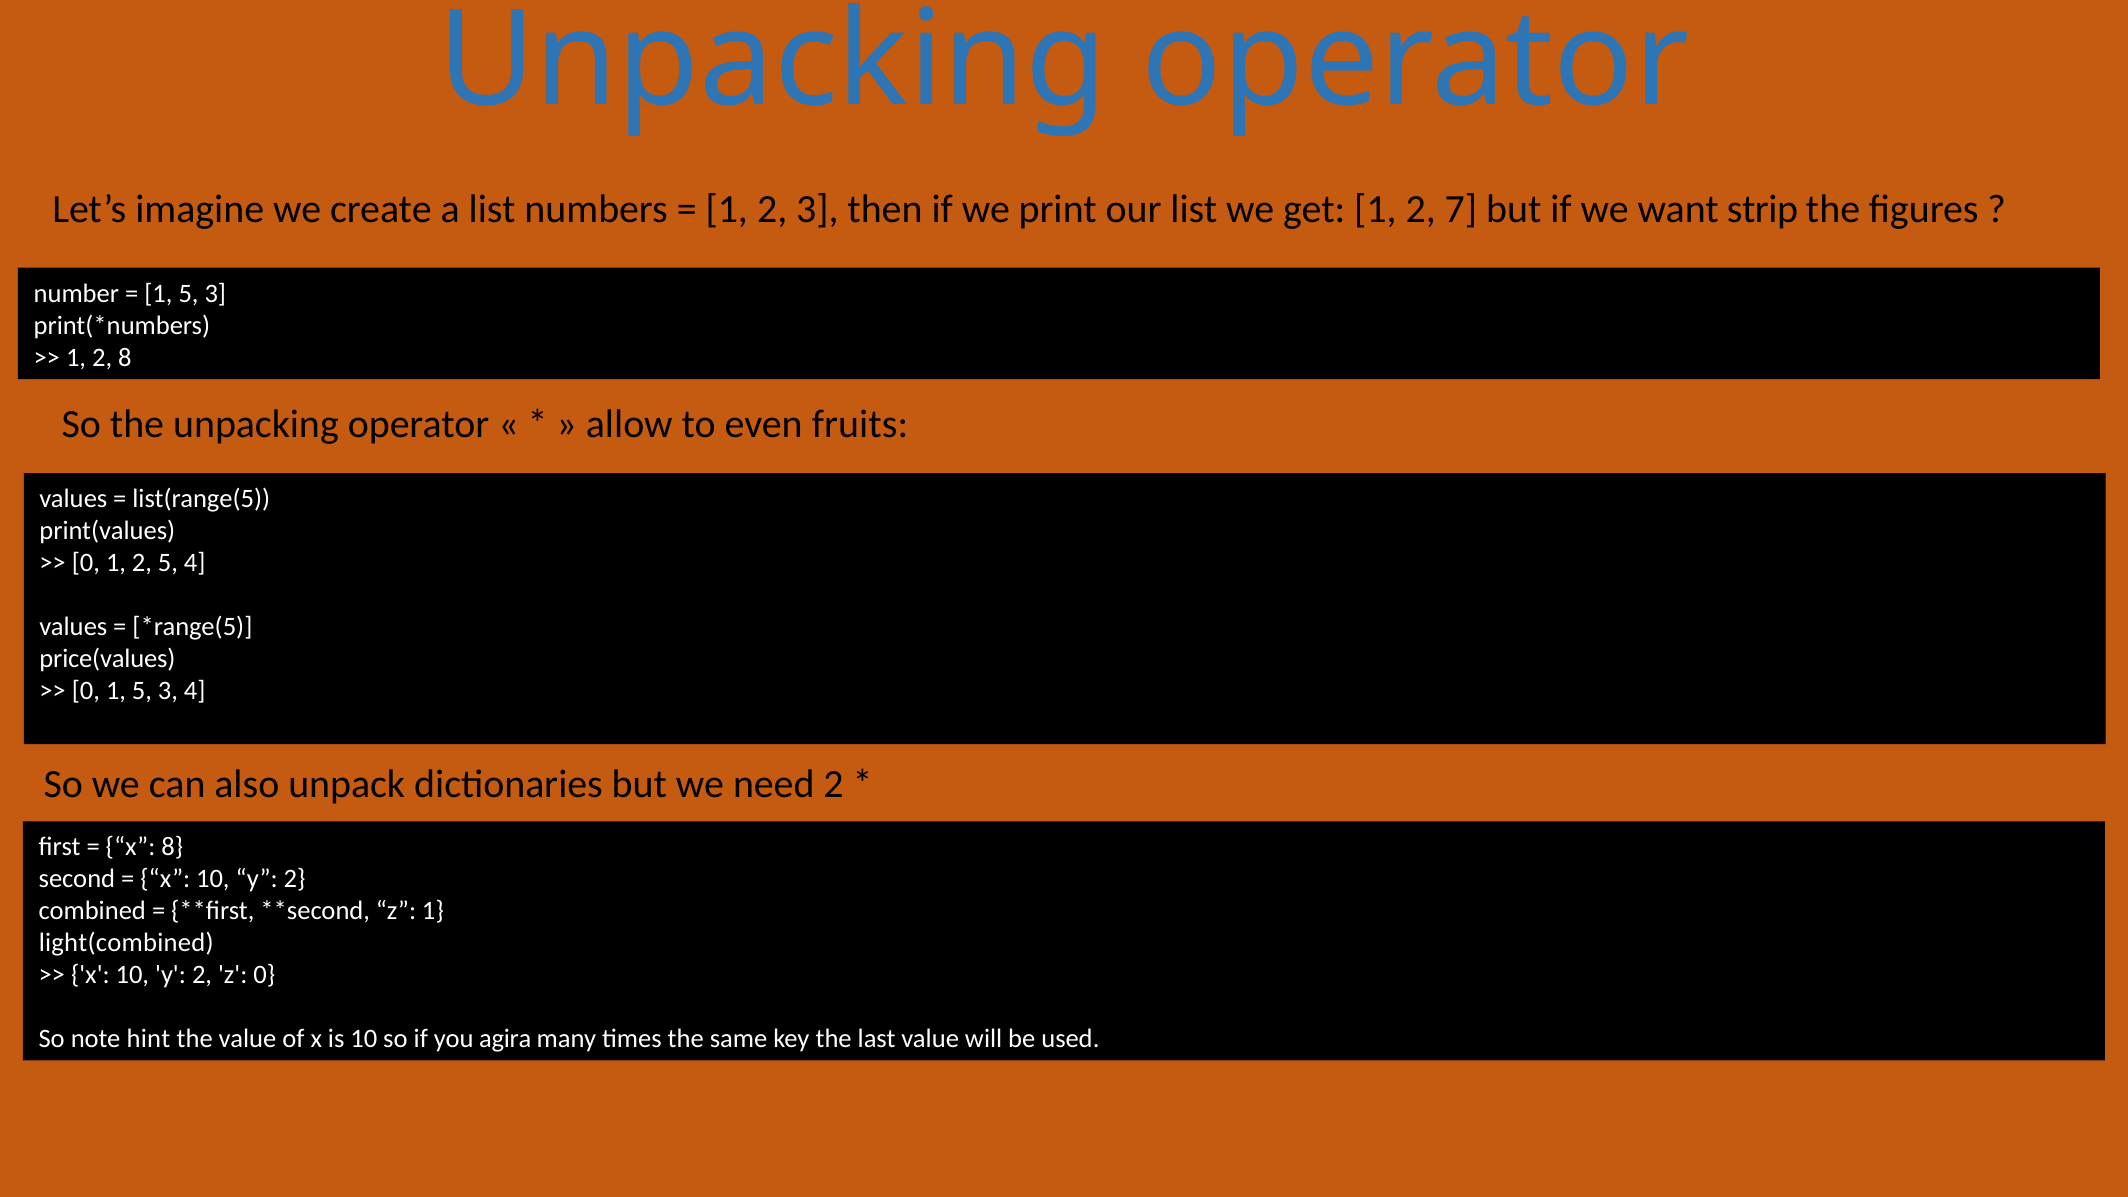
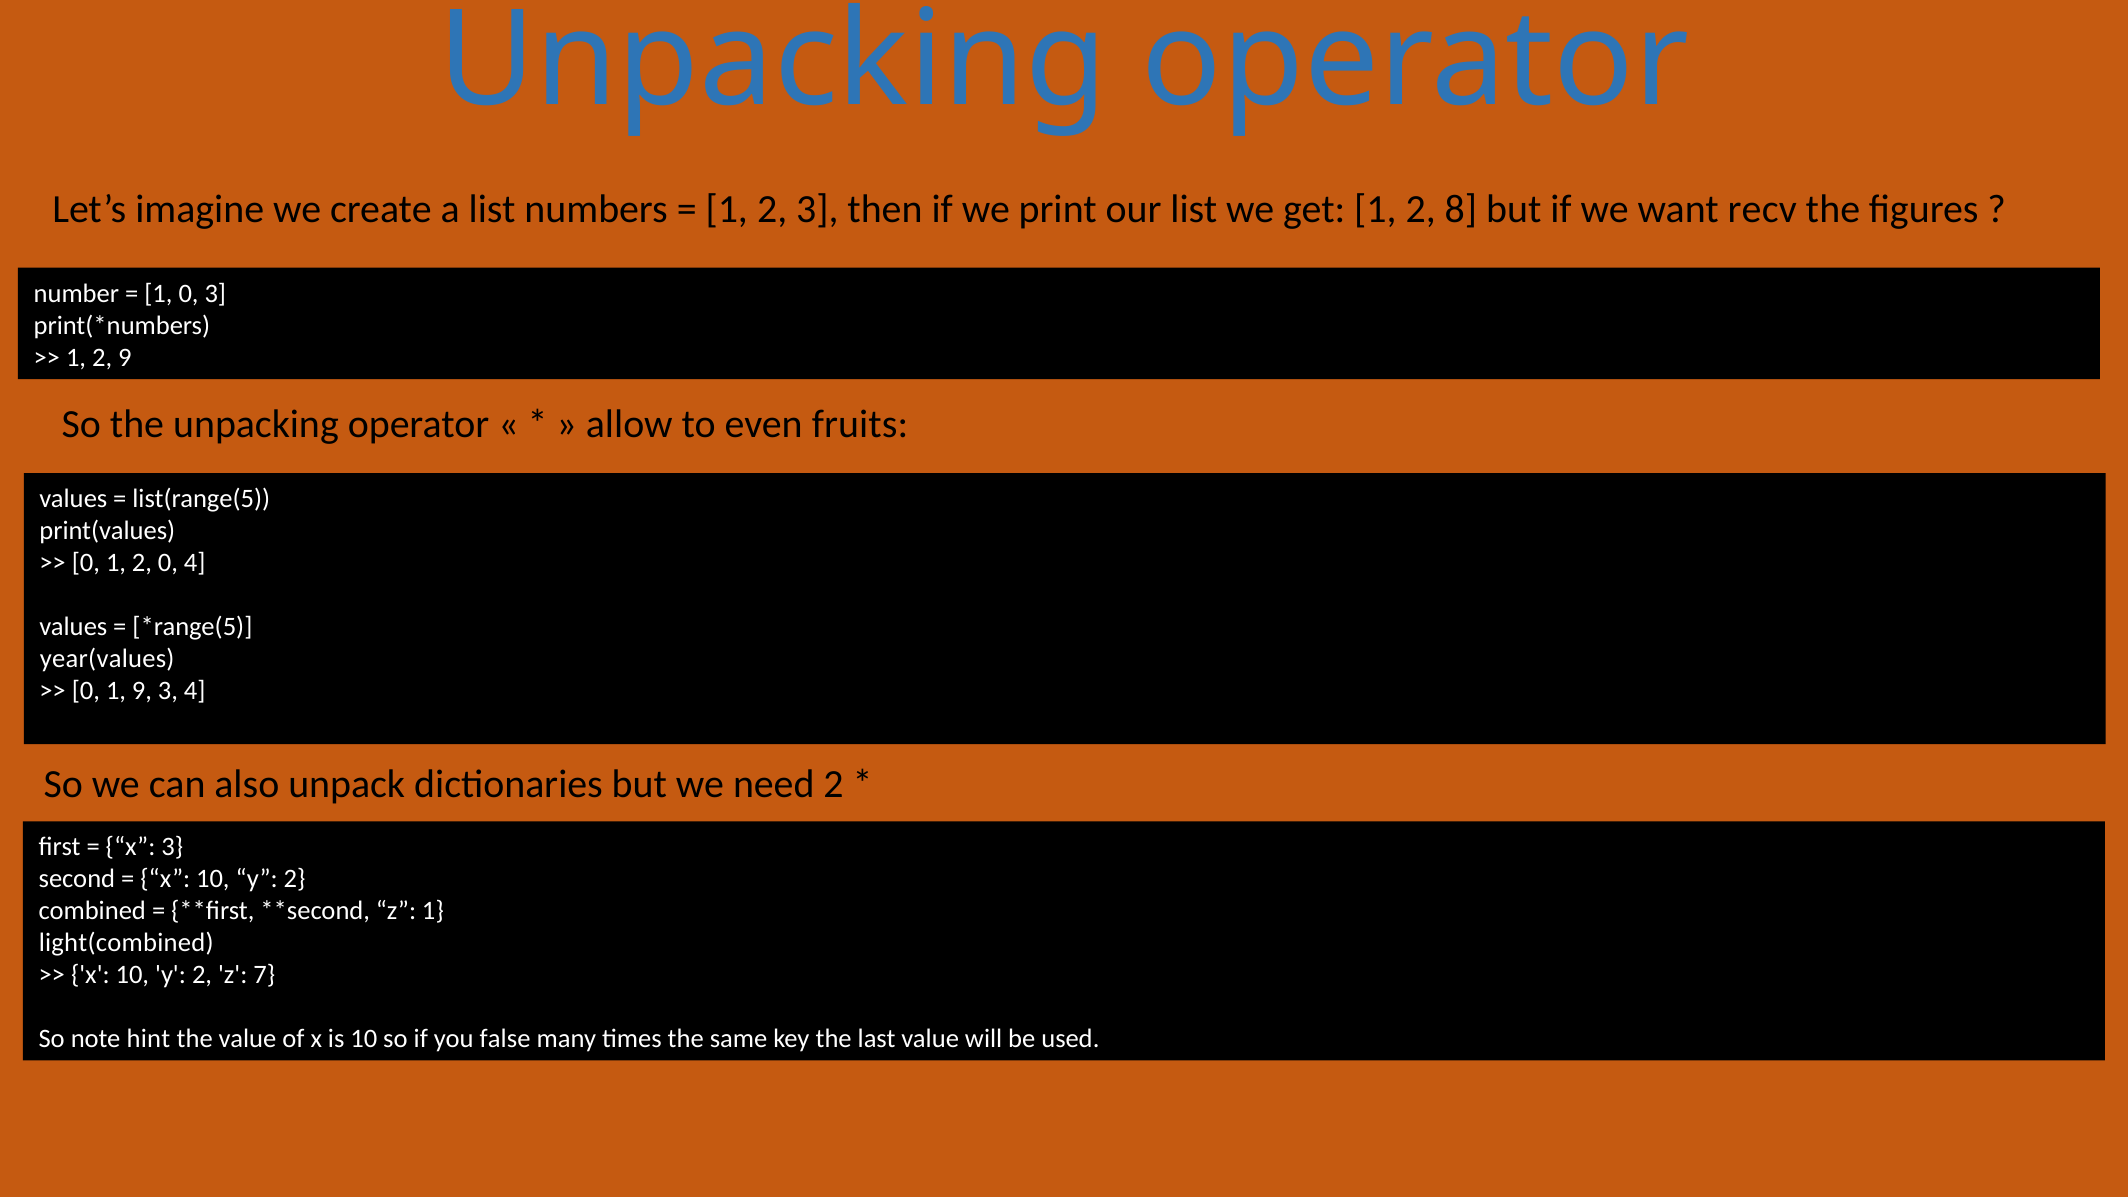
7: 7 -> 8 (1461, 210)
strip: strip -> recv (1762, 210)
5: 5 -> 0 (189, 293)
2 8: 8 -> 9 (125, 357)
2 5: 5 -> 0 (168, 563)
price(values: price(values -> year(values (107, 658)
0 1 5: 5 -> 9 (142, 690)
x 8: 8 -> 3 (172, 847)
z 0: 0 -> 7 (264, 975)
agira: agira -> false (505, 1039)
